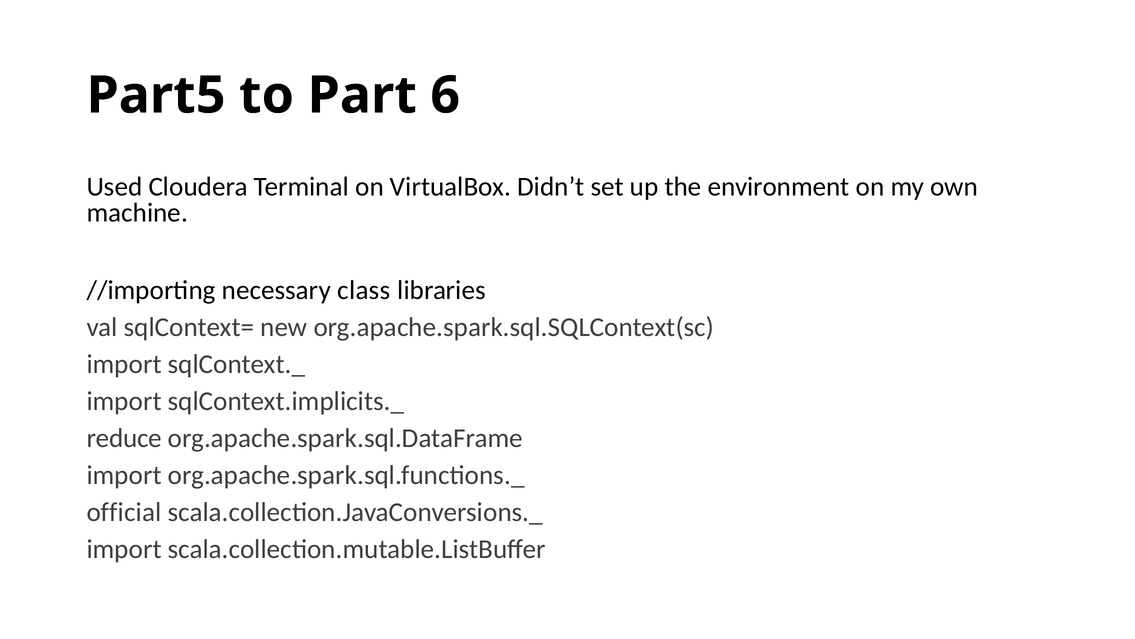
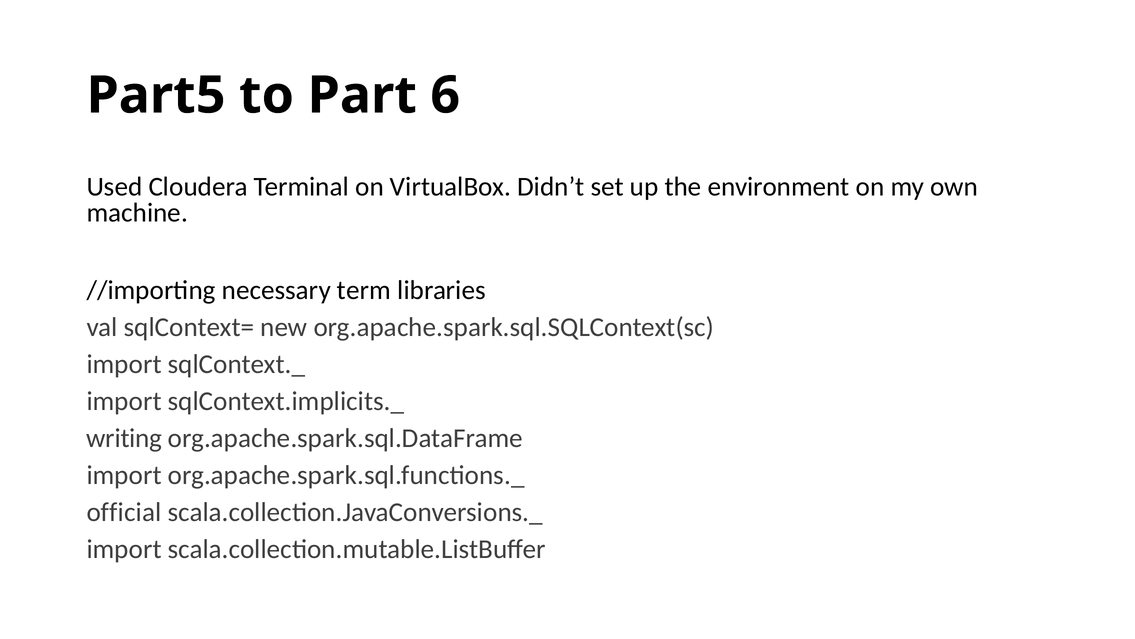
class: class -> term (364, 290)
reduce: reduce -> writing (124, 438)
